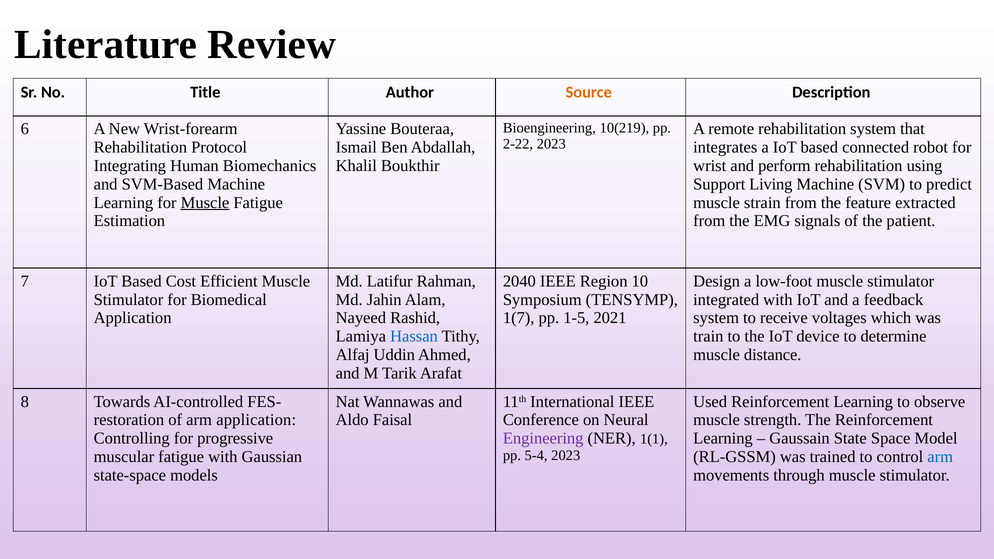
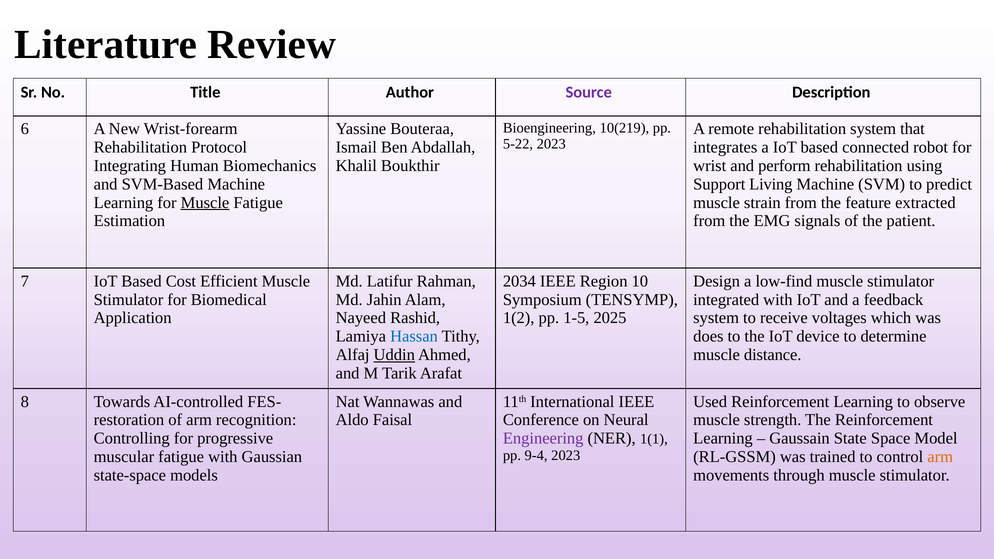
Source colour: orange -> purple (589, 92)
2-22: 2-22 -> 5-22 (518, 144)
2040: 2040 -> 2034 (519, 281)
low-foot: low-foot -> low-find (784, 281)
1(7: 1(7 -> 1(2 (519, 318)
2021: 2021 -> 2025 (610, 318)
train: train -> does (708, 336)
Uddin underline: none -> present (394, 355)
arm application: application -> recognition (256, 420)
5-4: 5-4 -> 9-4 (536, 456)
arm colour: blue -> orange (940, 457)
